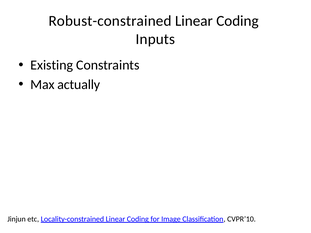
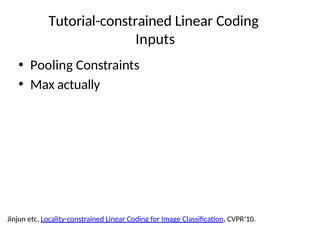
Robust-constrained: Robust-constrained -> Tutorial-constrained (110, 21)
Existing: Existing -> Pooling (52, 65)
